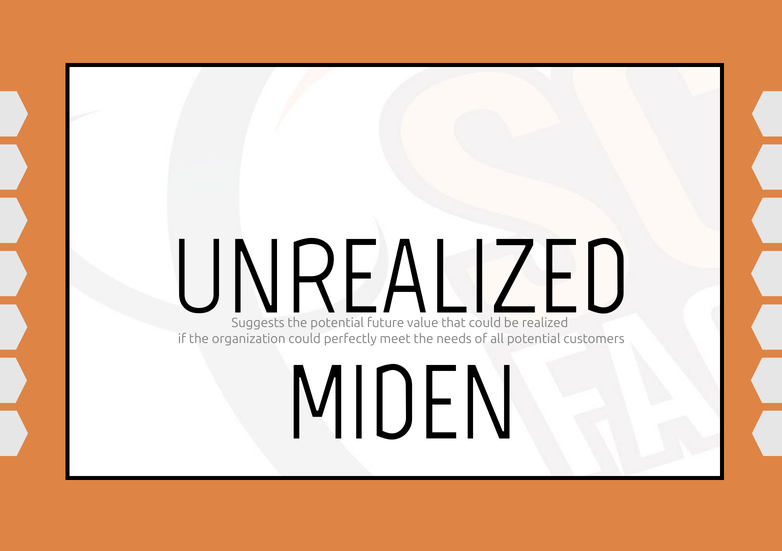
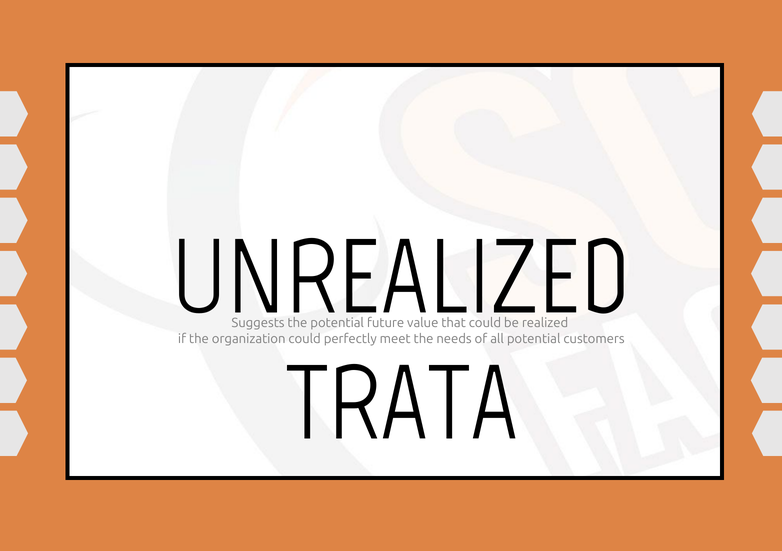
MIDEN: MIDEN -> TRATA (402, 404)
